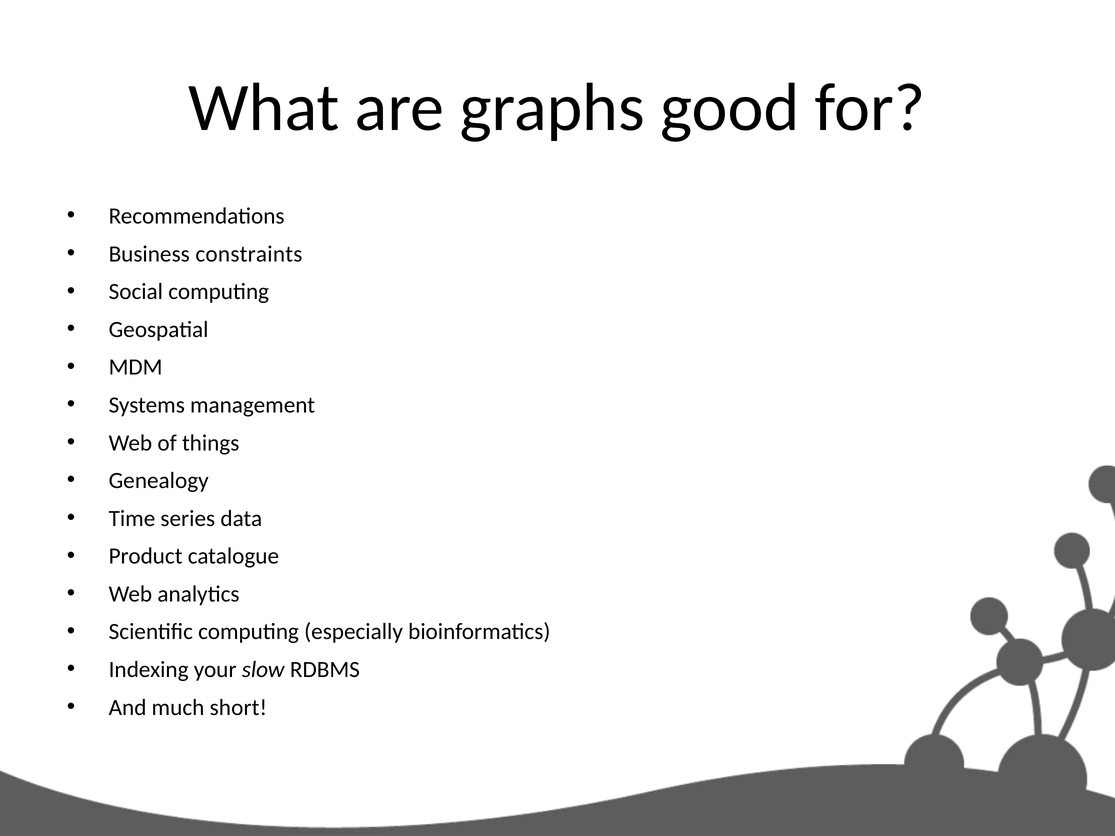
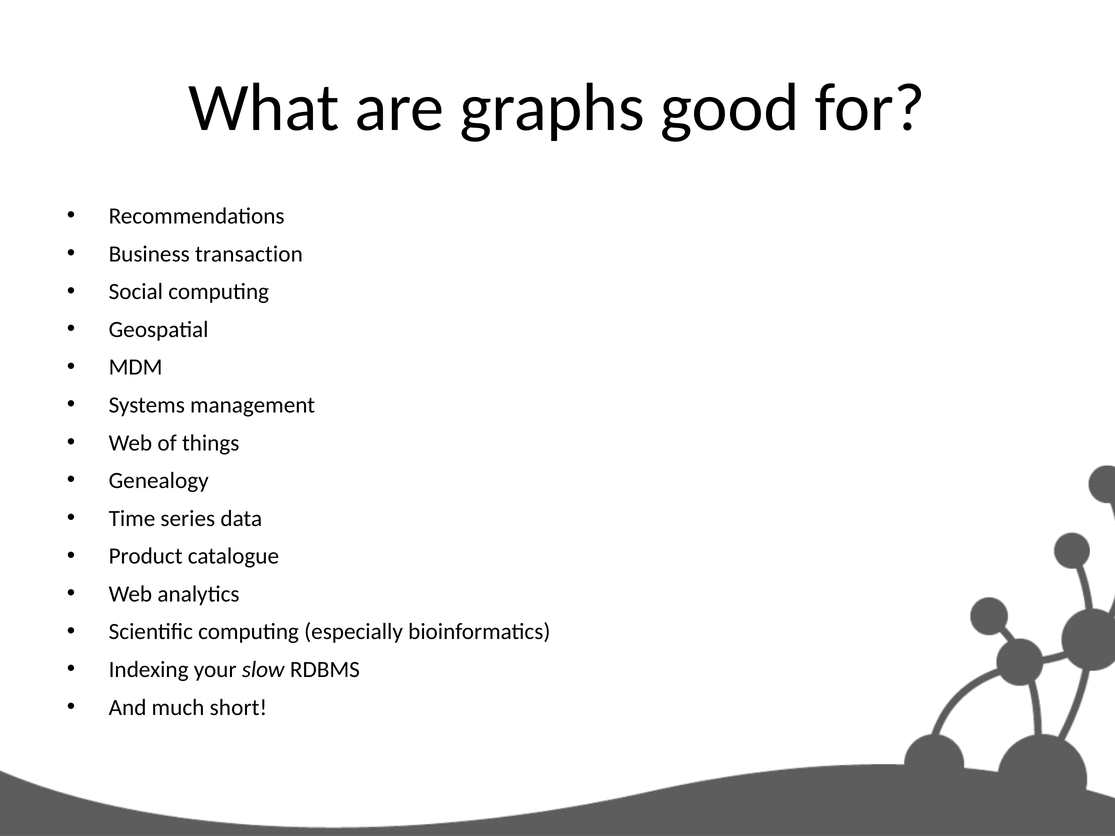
constraints: constraints -> transaction (249, 254)
